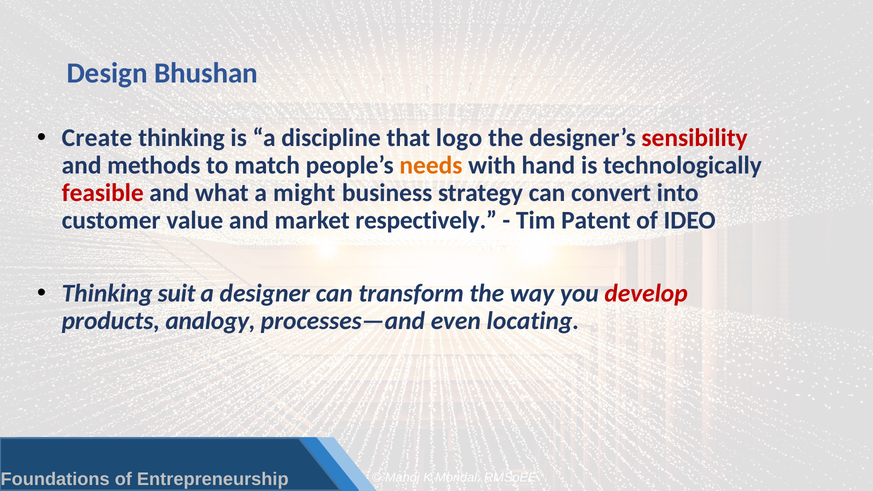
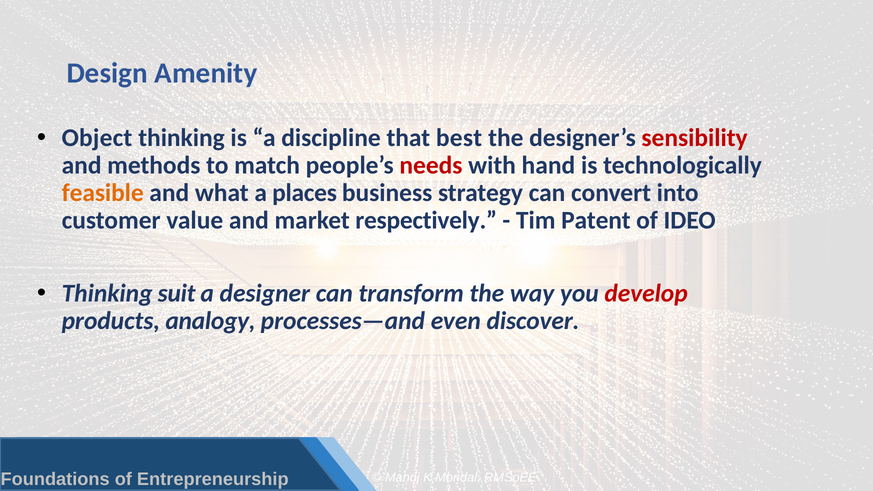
Bhushan: Bhushan -> Amenity (206, 73)
Create: Create -> Object (97, 138)
logo: logo -> best (459, 138)
needs colour: orange -> red (431, 165)
feasible colour: red -> orange (103, 193)
might: might -> places (305, 193)
locating: locating -> discover (533, 321)
